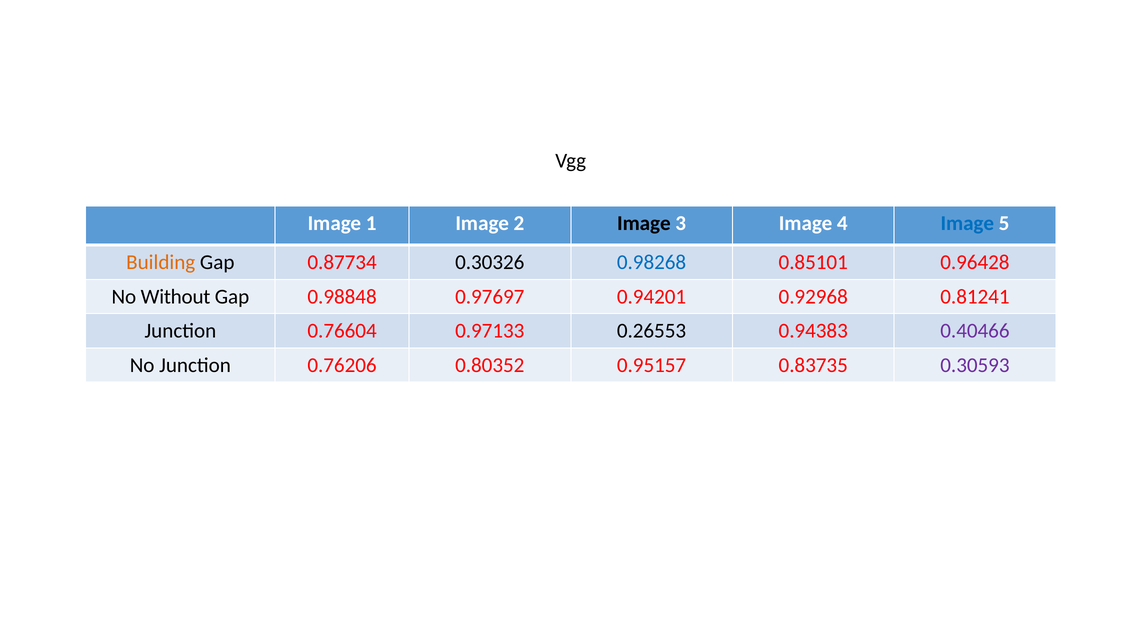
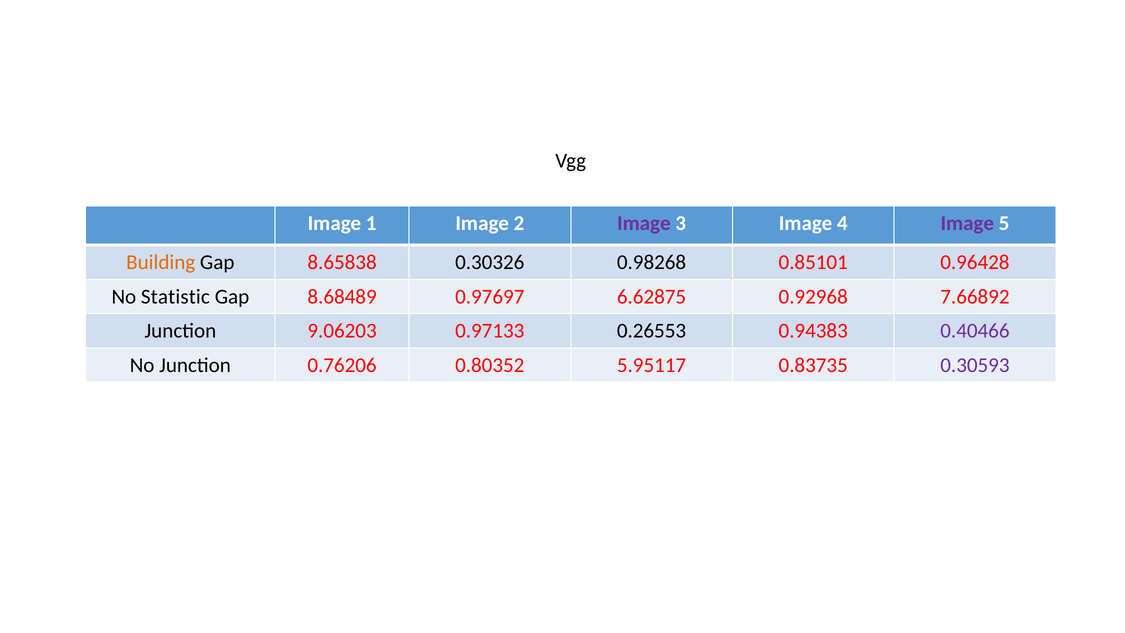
Image colour: black -> purple (644, 223)
Image colour: blue -> purple (967, 223)
0.87734: 0.87734 -> 8.65838 (342, 262)
0.98268 colour: blue -> black (652, 262)
Without: Without -> Statistic (175, 297)
0.98848: 0.98848 -> 8.68489 (342, 297)
0.94201: 0.94201 -> 6.62875 (652, 297)
0.81241: 0.81241 -> 7.66892 (975, 297)
0.76604: 0.76604 -> 9.06203 (342, 331)
0.95157: 0.95157 -> 5.95117 (652, 365)
